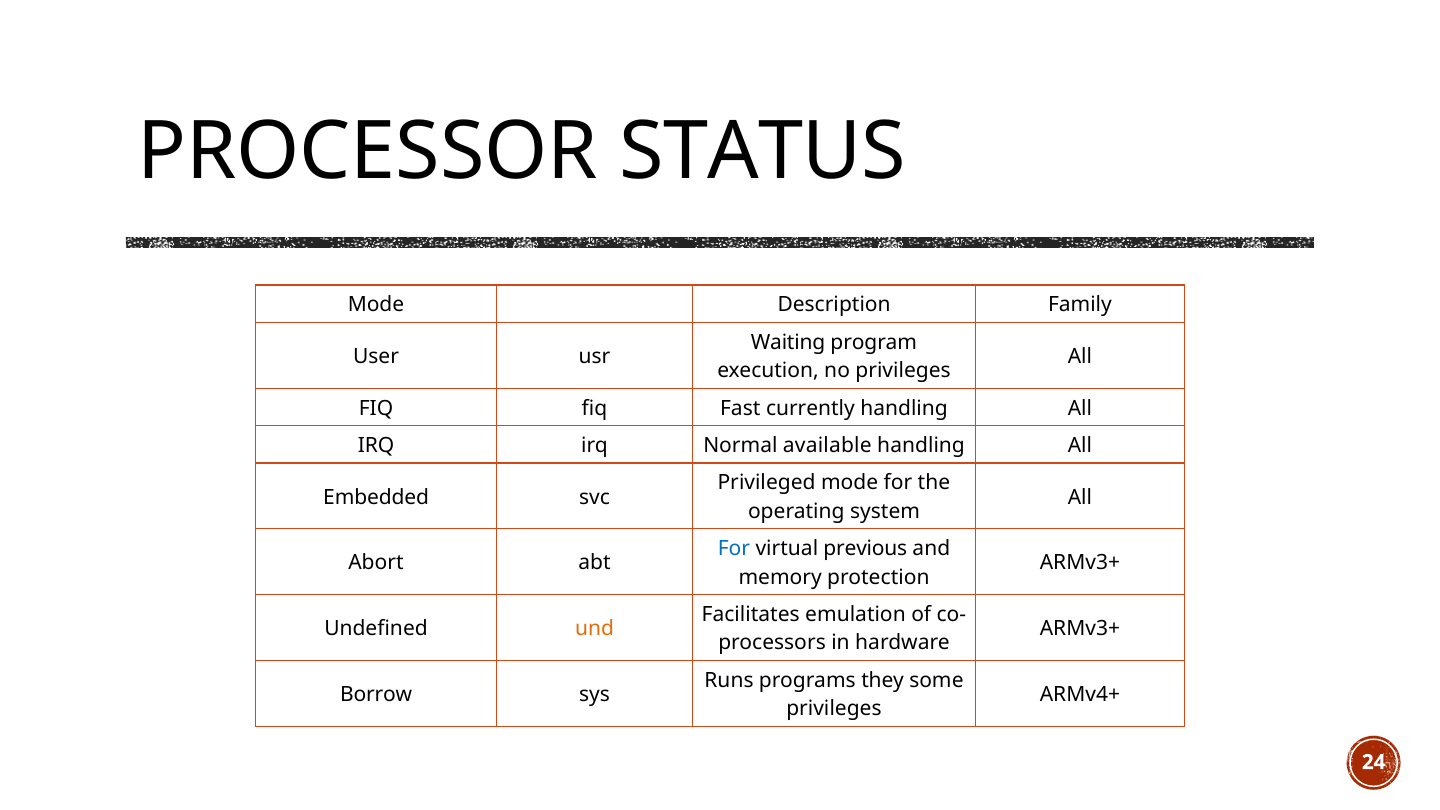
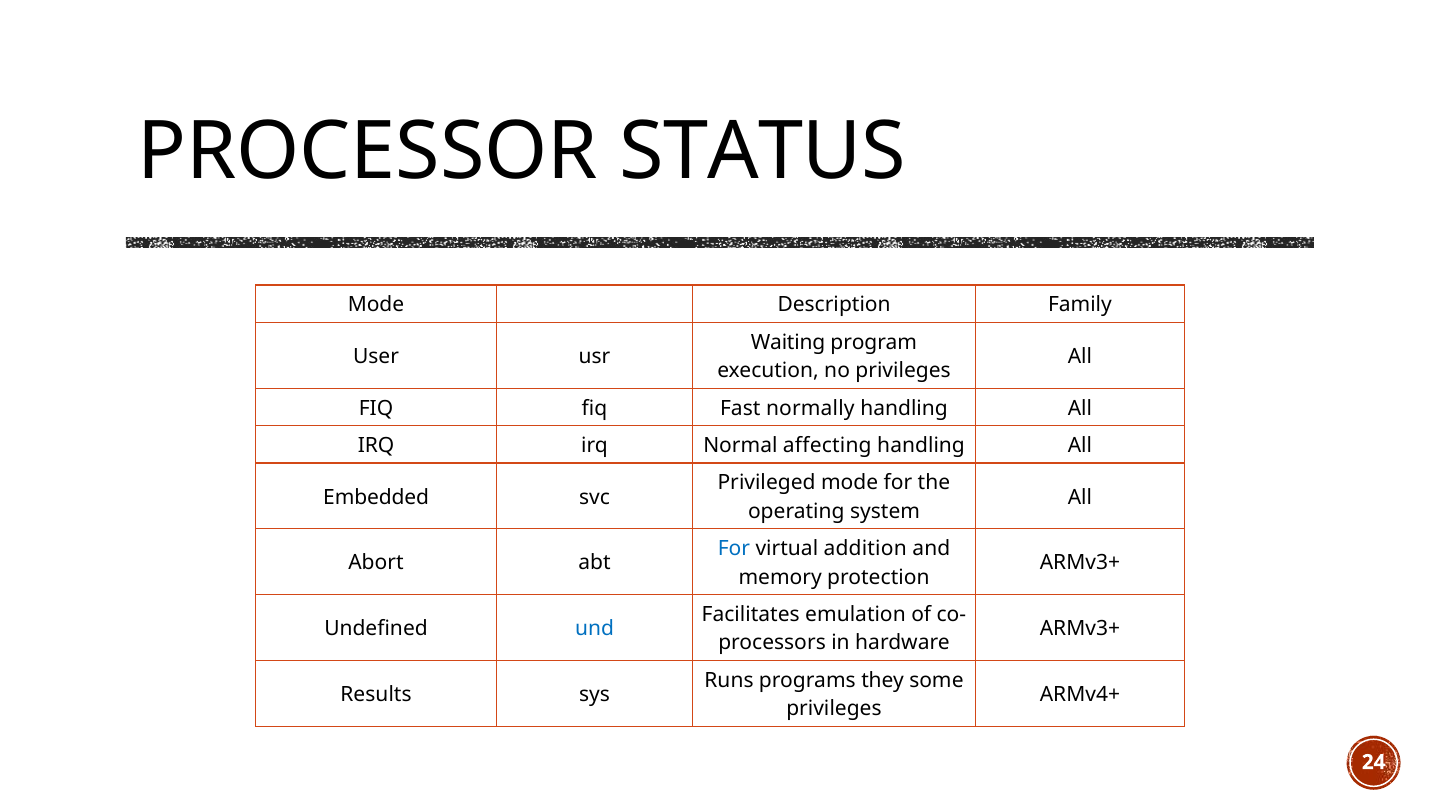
currently: currently -> normally (810, 408)
available: available -> affecting (827, 446)
previous: previous -> addition (865, 549)
und colour: orange -> blue (595, 629)
Borrow: Borrow -> Results (376, 695)
